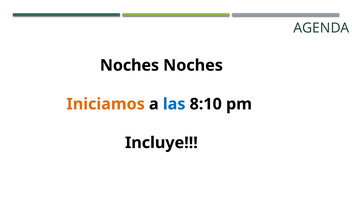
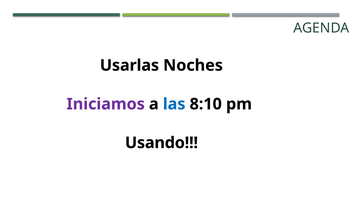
Noches: Noches -> Usarlas (129, 65)
Iniciamos colour: orange -> purple (106, 104)
Incluye: Incluye -> Usando (161, 143)
